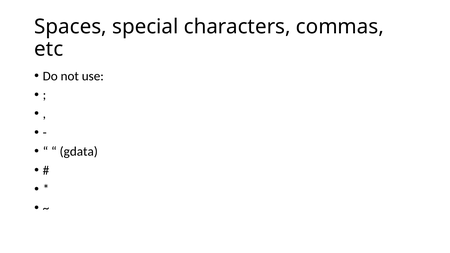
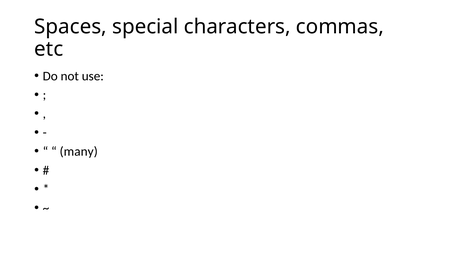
gdata: gdata -> many (79, 152)
